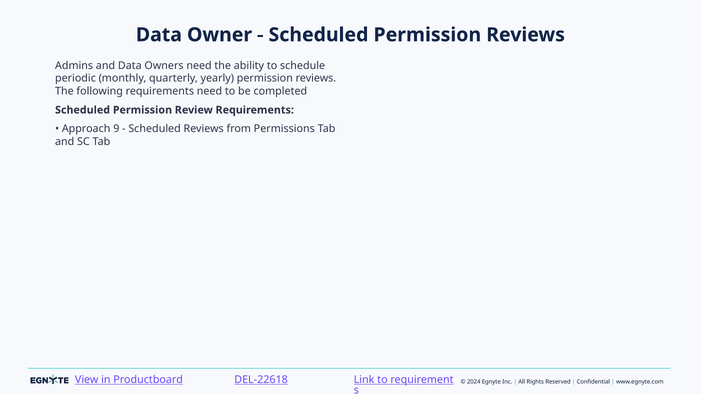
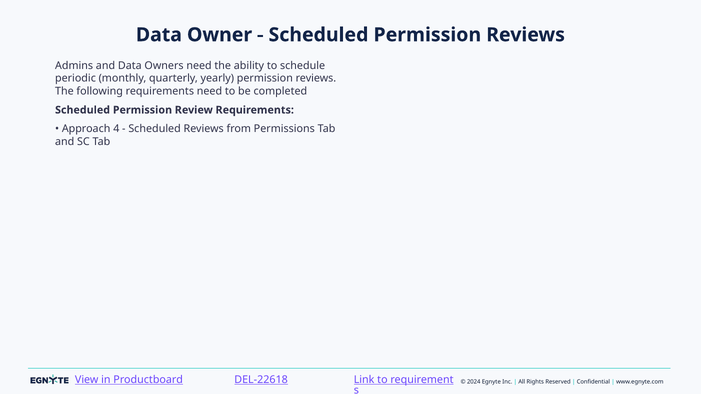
9: 9 -> 4 (116, 129)
